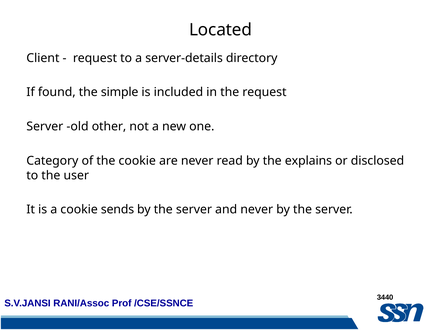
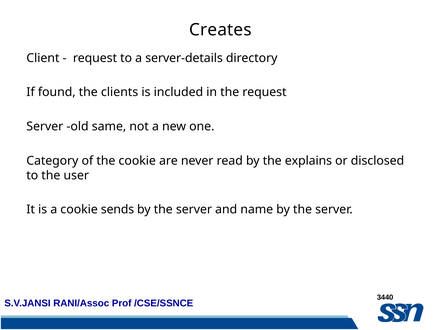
Located: Located -> Creates (220, 30)
simple: simple -> clients (120, 92)
other: other -> same (109, 127)
and never: never -> name (257, 210)
